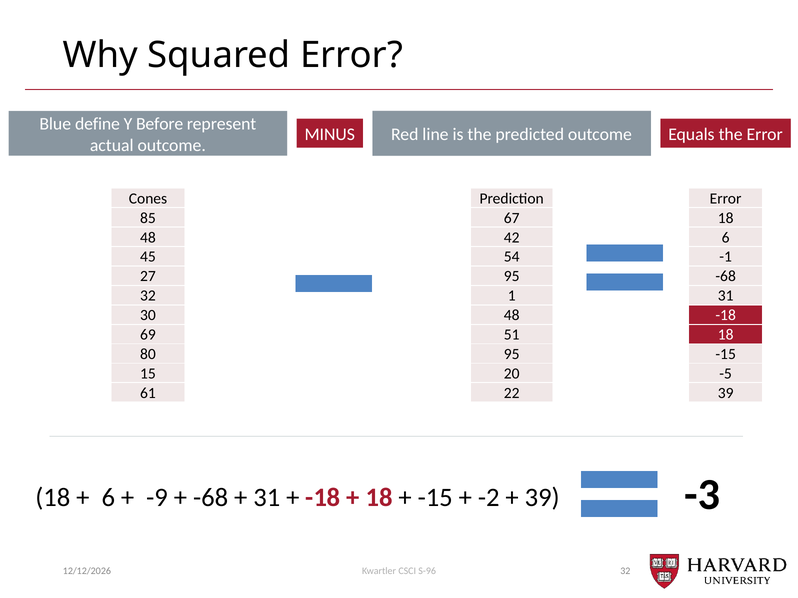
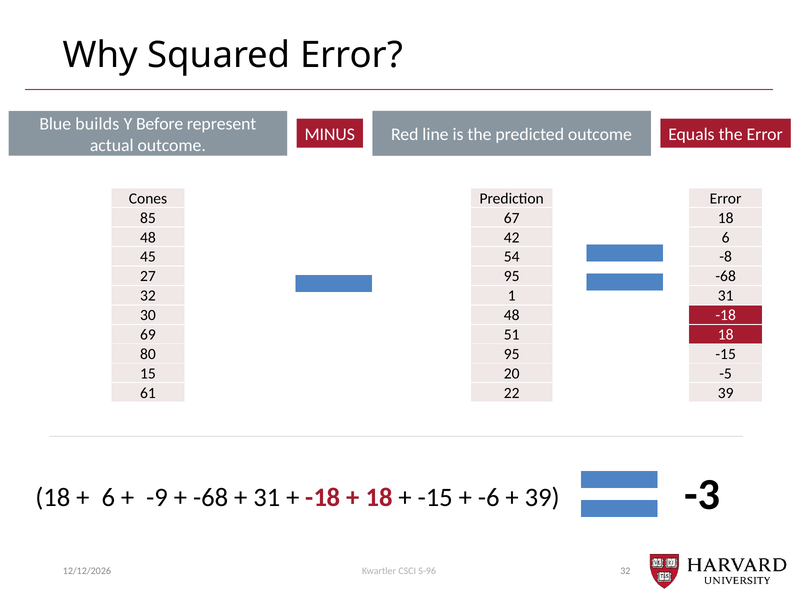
define: define -> builds (97, 124)
-1: -1 -> -8 (726, 257)
-2: -2 -> -6 (489, 498)
